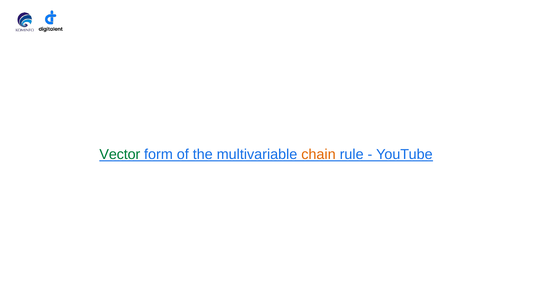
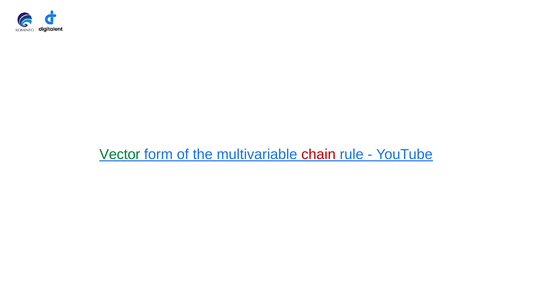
chain colour: orange -> red (318, 155)
